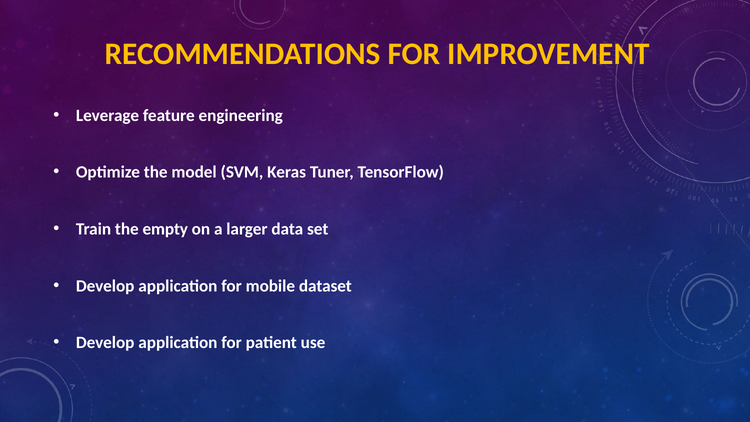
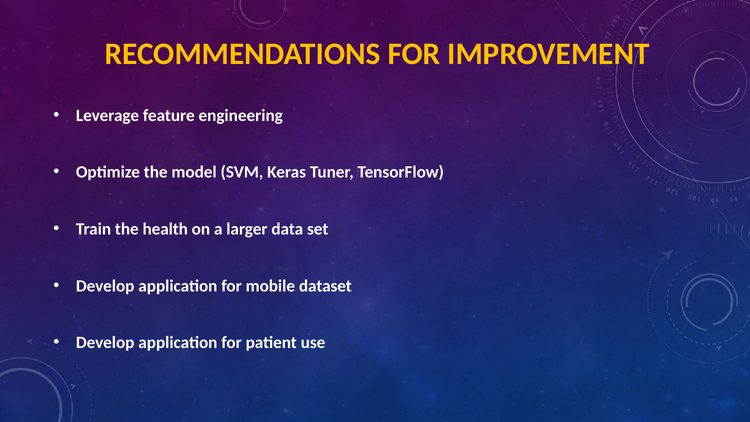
empty: empty -> health (165, 229)
